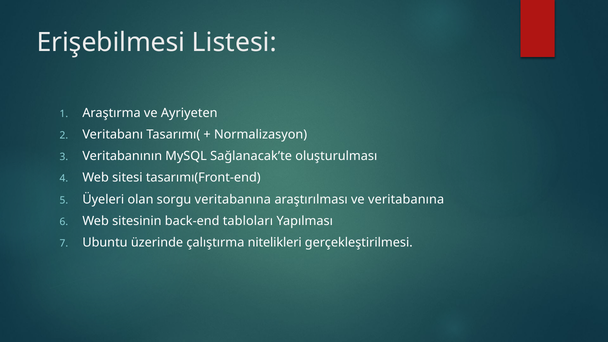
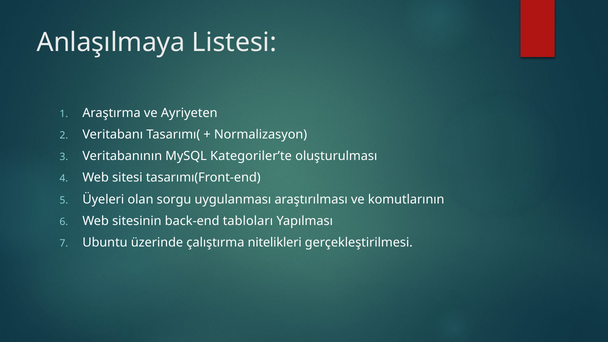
Erişebilmesi: Erişebilmesi -> Anlaşılmaya (111, 43)
Sağlanacak’te: Sağlanacak’te -> Kategoriler’te (251, 156)
sorgu veritabanına: veritabanına -> uygulanması (233, 199)
ve veritabanına: veritabanına -> komutlarının (406, 199)
